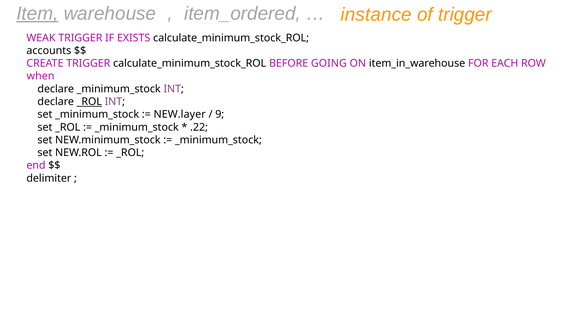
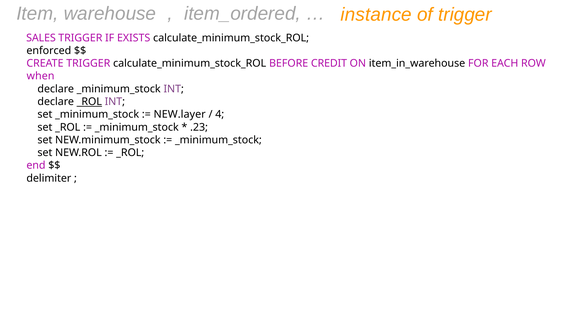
Item underline: present -> none (37, 13)
WEAK: WEAK -> SALES (41, 38)
accounts: accounts -> enforced (49, 51)
GOING: GOING -> CREDIT (329, 63)
9: 9 -> 4 (220, 114)
.22: .22 -> .23 (199, 127)
